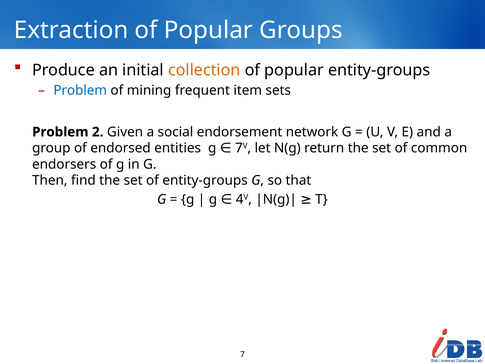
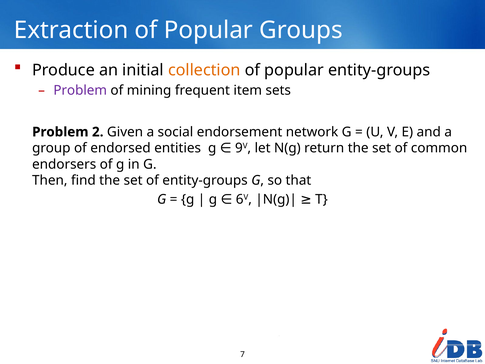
Problem colour: blue -> purple (80, 90)
g 7: 7 -> 9 (239, 148)
4: 4 -> 6 (240, 199)
